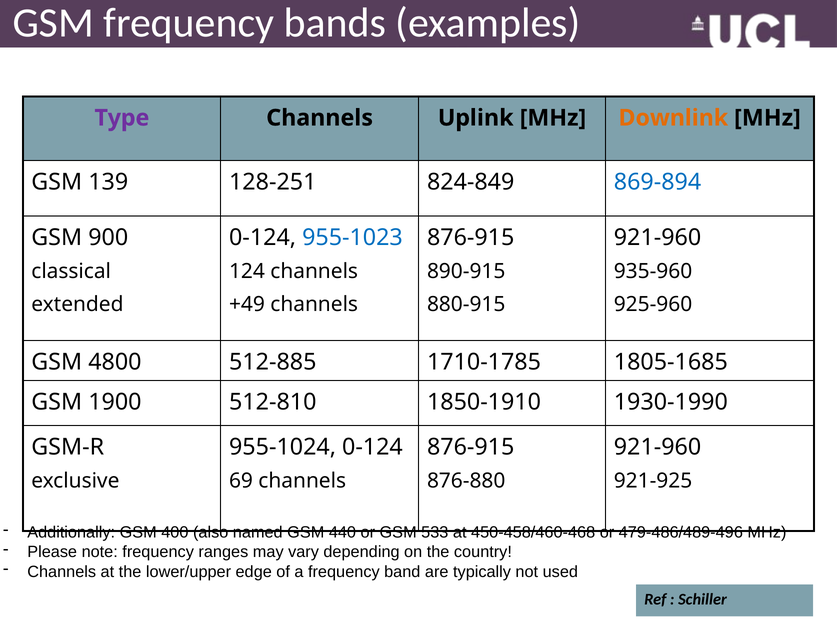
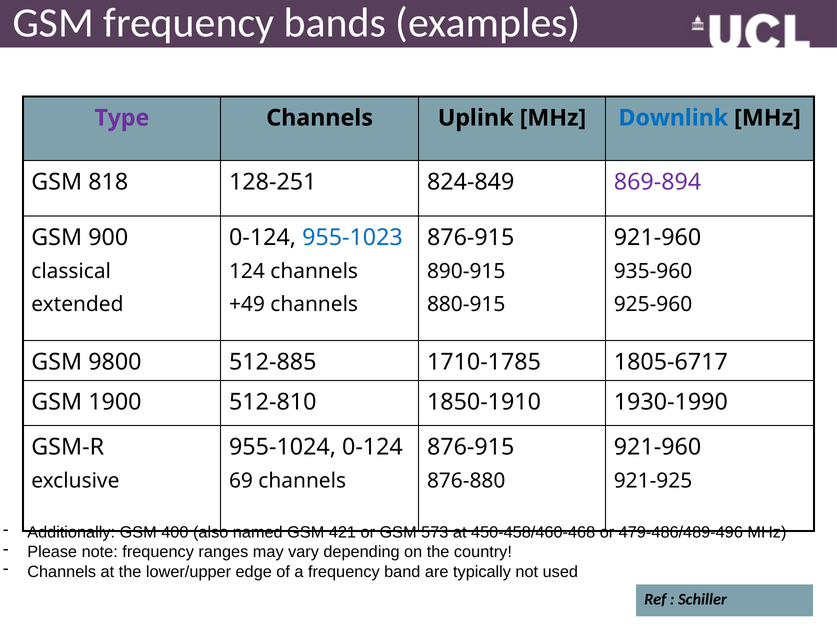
Downlink colour: orange -> blue (673, 118)
139: 139 -> 818 (108, 182)
869-894 colour: blue -> purple (658, 182)
4800: 4800 -> 9800 (115, 362)
1805-1685: 1805-1685 -> 1805-6717 (671, 362)
440: 440 -> 421 (342, 532)
533: 533 -> 573 (435, 532)
